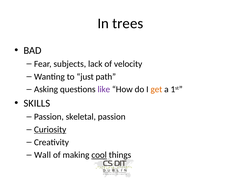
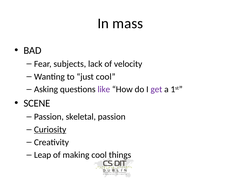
trees: trees -> mass (128, 23)
just path: path -> cool (106, 77)
get colour: orange -> purple (156, 89)
SKILLS: SKILLS -> SCENE (37, 103)
Wall: Wall -> Leap (43, 155)
cool underline: present -> none (99, 155)
